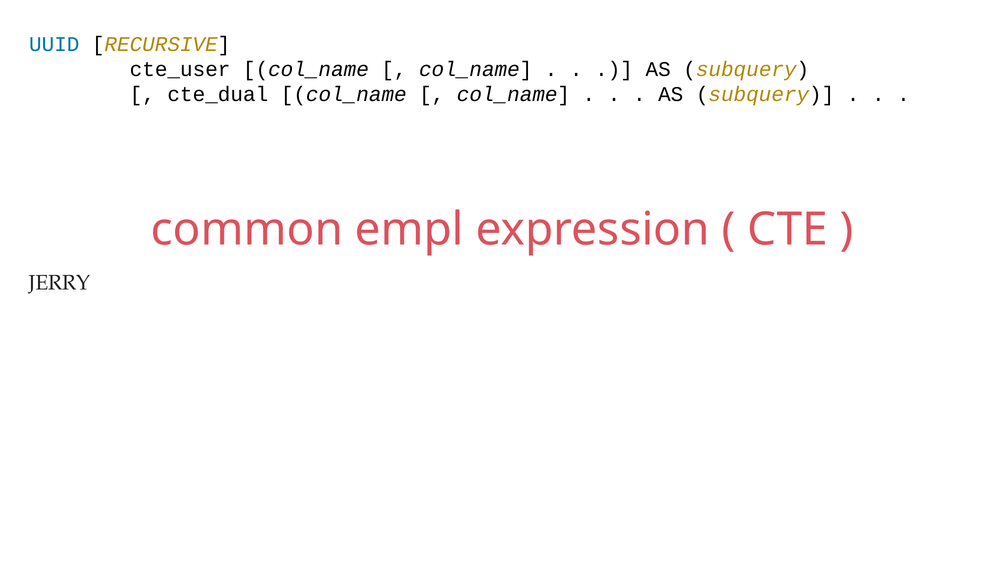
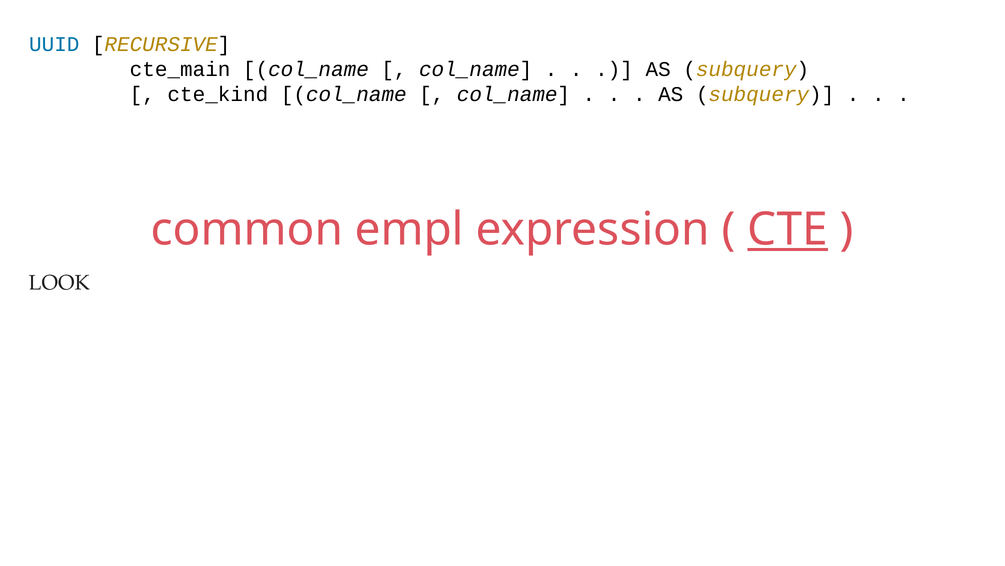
cte_user: cte_user -> cte_main (180, 69)
cte_dual: cte_dual -> cte_kind (218, 94)
CTE underline: none -> present (788, 229)
JERRY: JERRY -> LOOK (59, 283)
